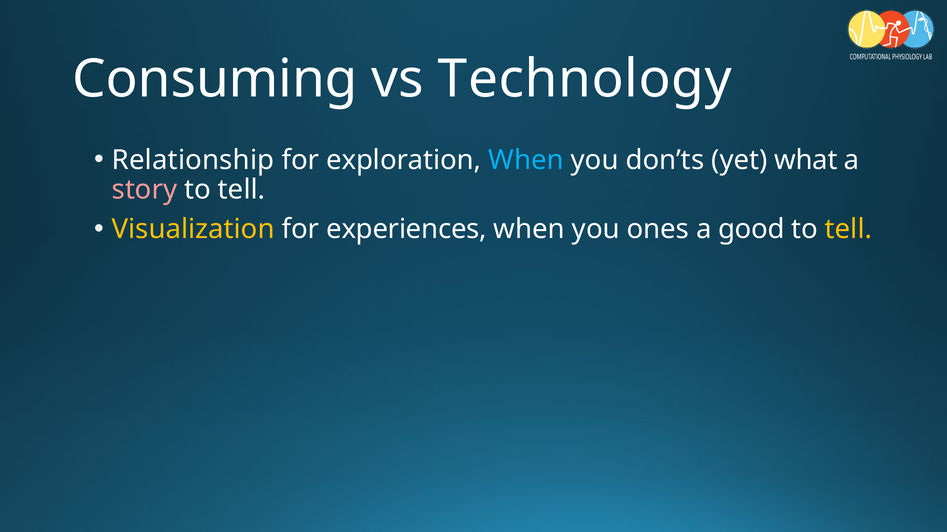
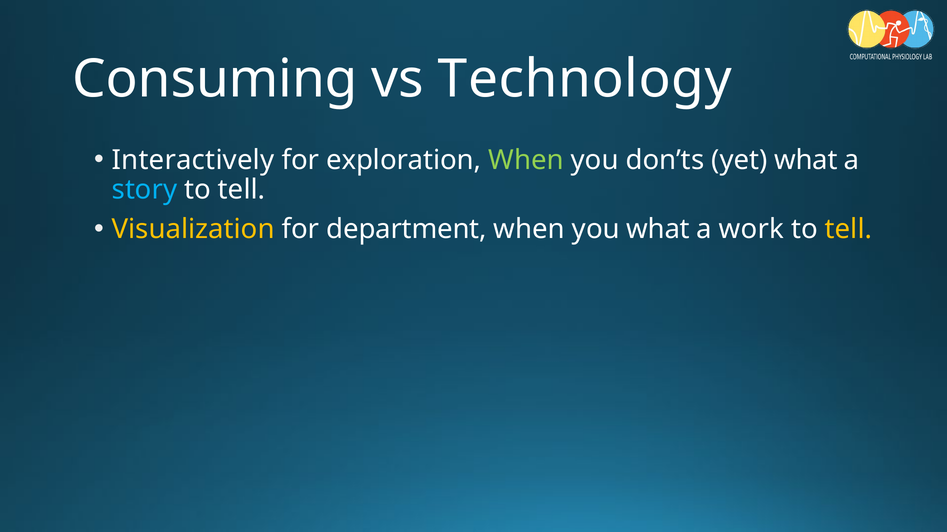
Relationship: Relationship -> Interactively (193, 160)
When colour: light blue -> light green (526, 160)
story colour: pink -> light blue (144, 190)
experiences: experiences -> department (406, 230)
you ones: ones -> what (658, 230)
good: good -> work (751, 230)
